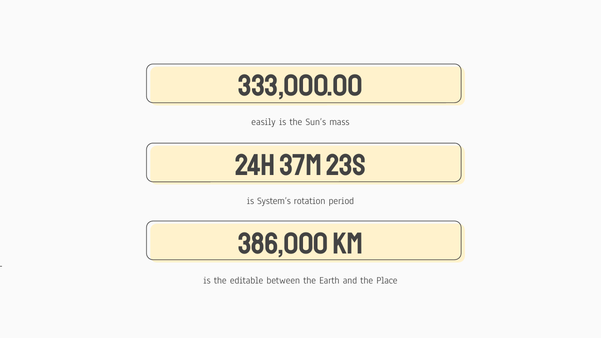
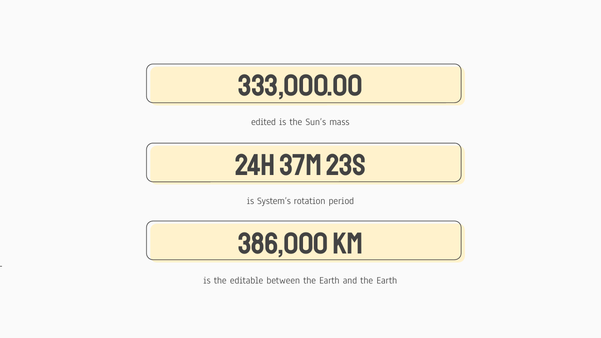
easily: easily -> edited (264, 122)
and the Place: Place -> Earth (387, 280)
